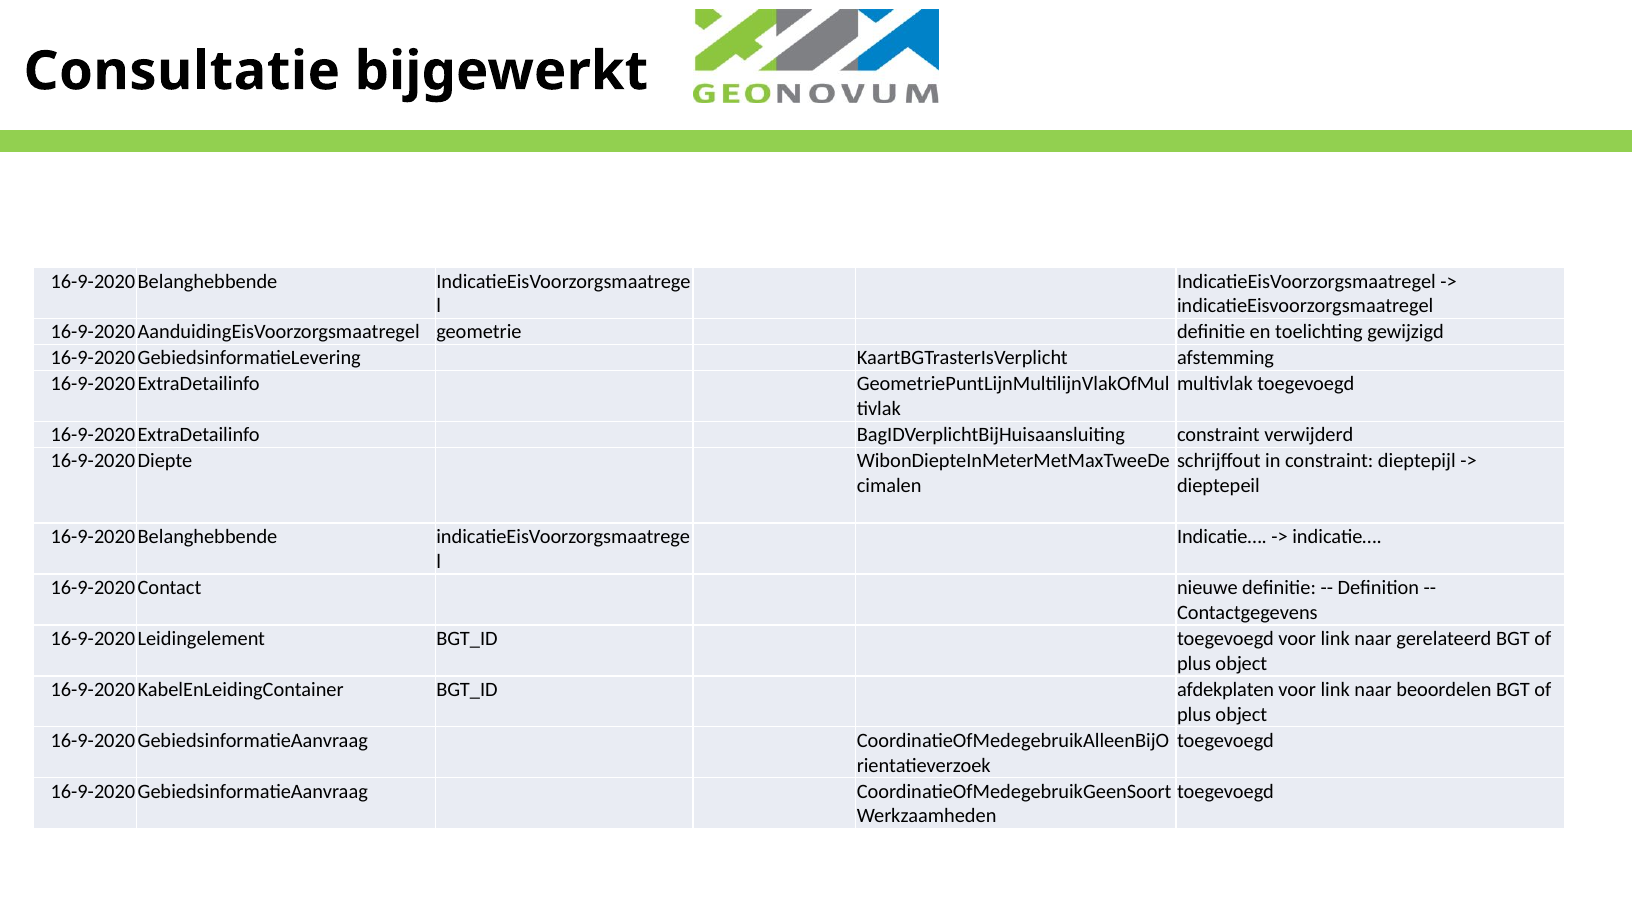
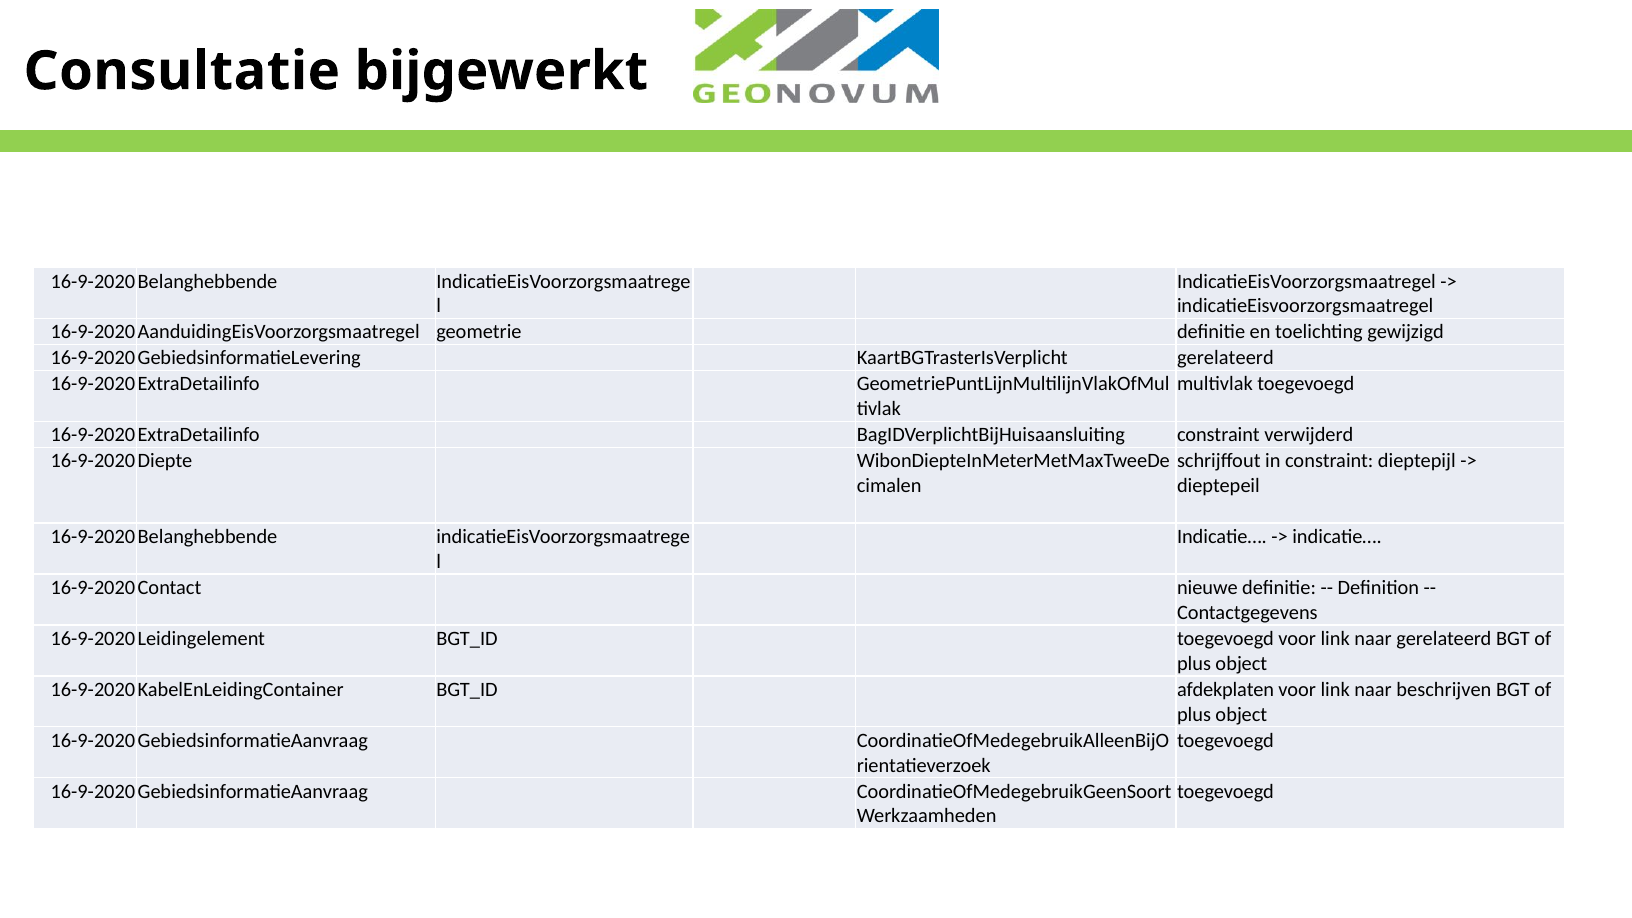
KaartBGTrasterIsVerplicht afstemming: afstemming -> gerelateerd (1225, 358)
beoordelen: beoordelen -> beschrijven (1444, 690)
